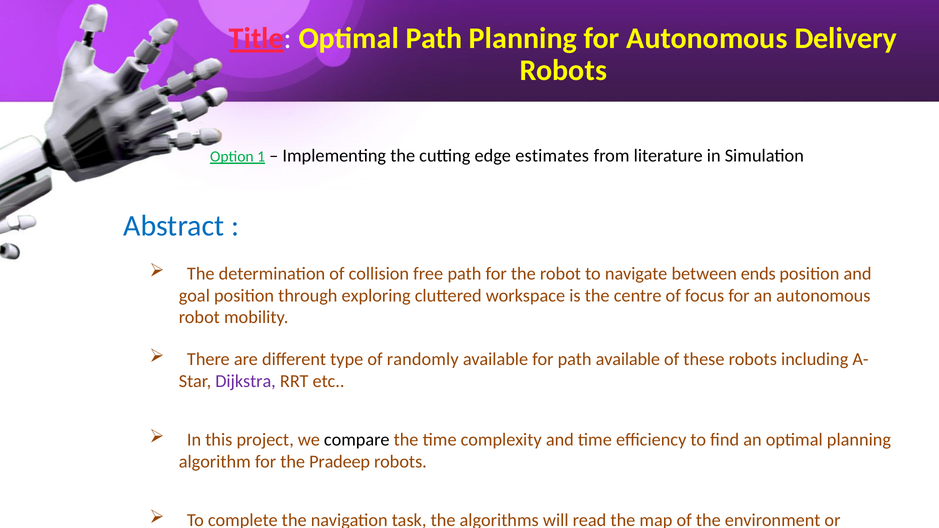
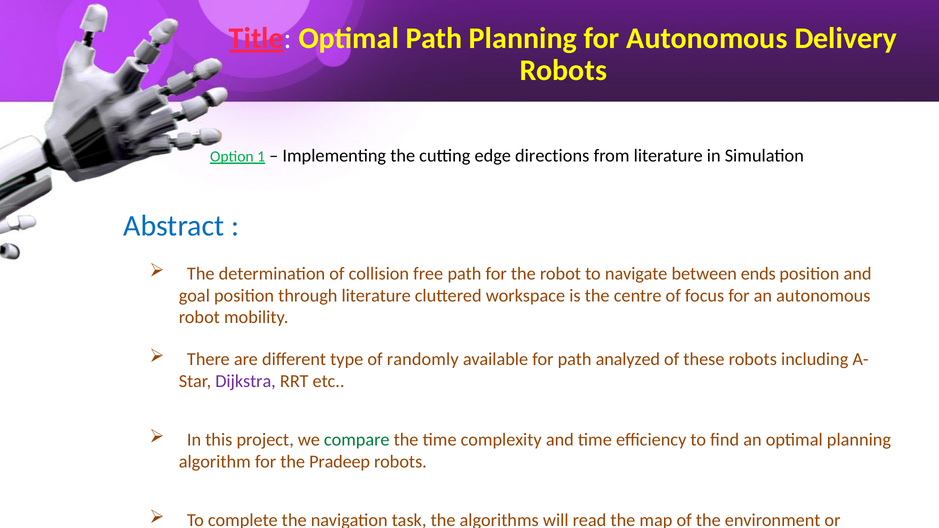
estimates: estimates -> directions (552, 156)
through exploring: exploring -> literature (376, 296)
path available: available -> analyzed (628, 359)
compare colour: black -> green (357, 440)
